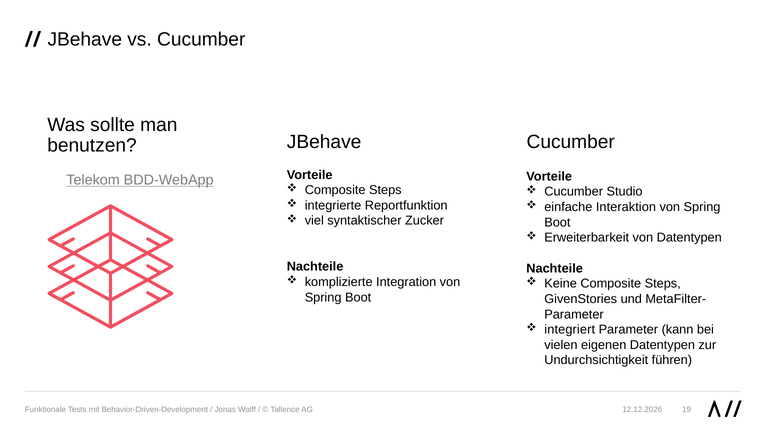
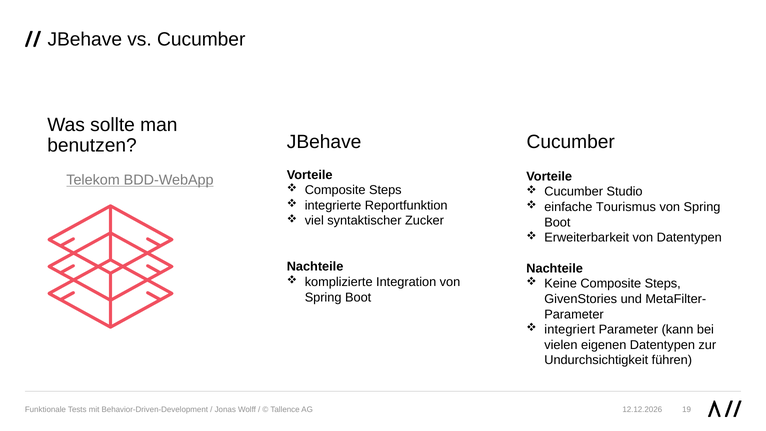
Interaktion: Interaktion -> Tourismus (626, 207)
